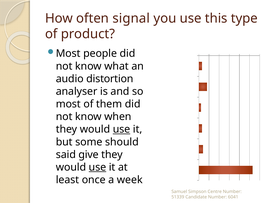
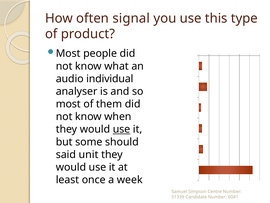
distortion: distortion -> individual (110, 79)
give: give -> unit (89, 154)
use underline: present -> none (97, 167)
